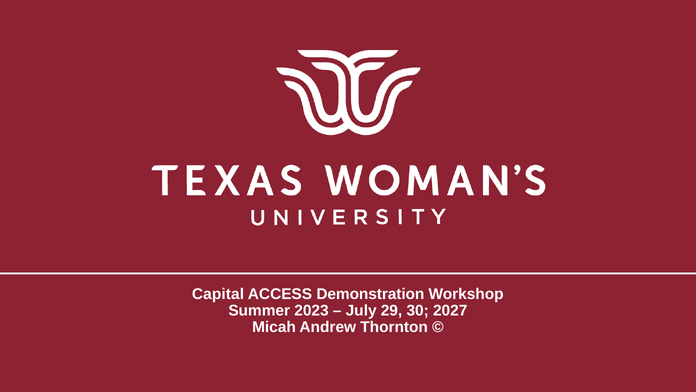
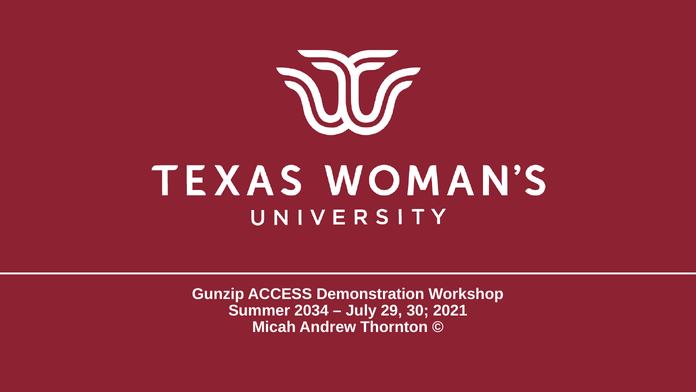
Capital: Capital -> Gunzip (218, 294)
2023: 2023 -> 2034 (311, 310)
2027: 2027 -> 2021 (450, 310)
